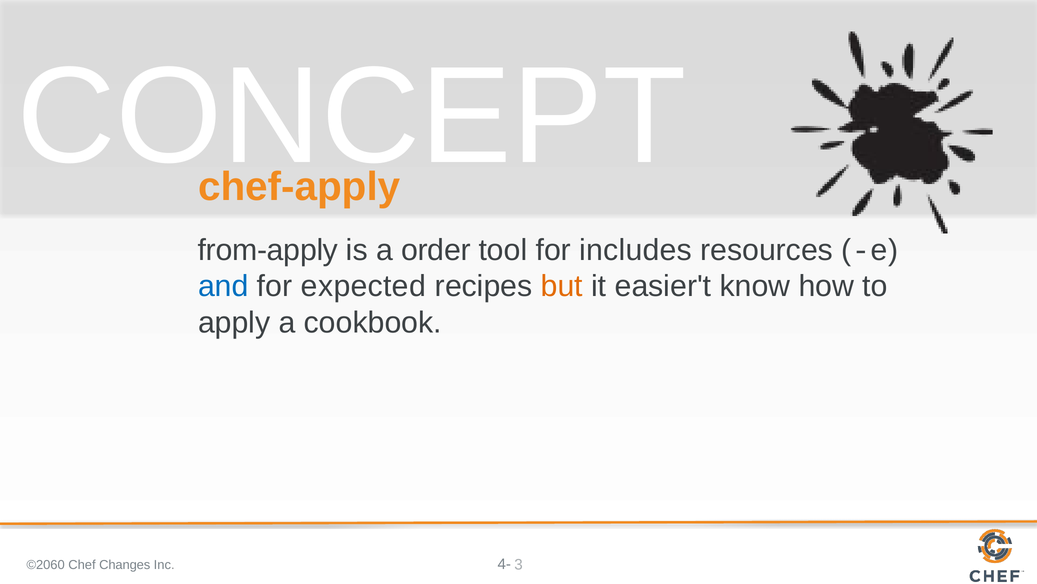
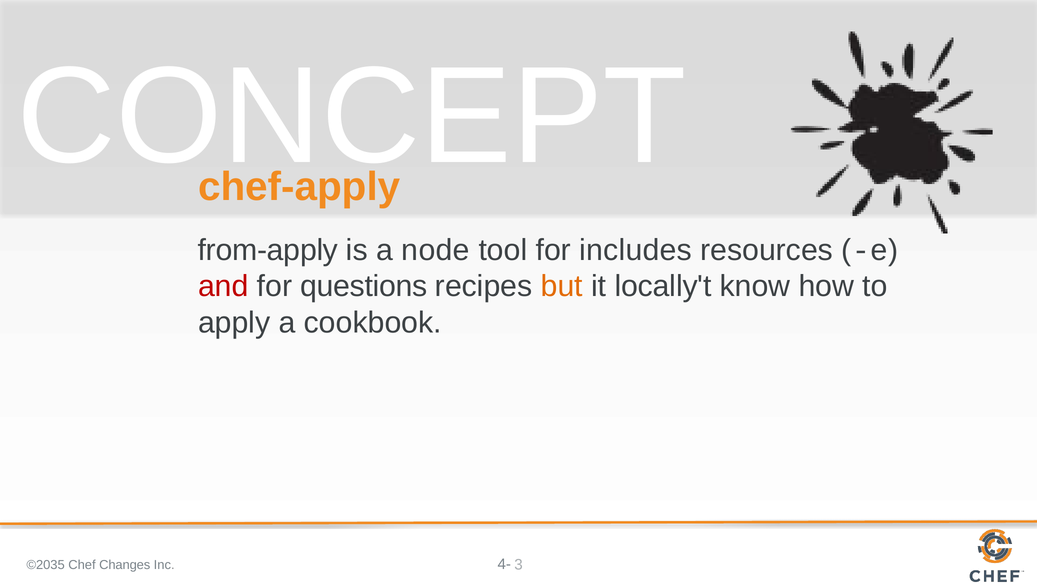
order: order -> node (436, 250)
and colour: blue -> red (223, 286)
expected: expected -> questions (364, 286)
easier't: easier't -> locally't (663, 286)
©2060: ©2060 -> ©2035 (46, 564)
